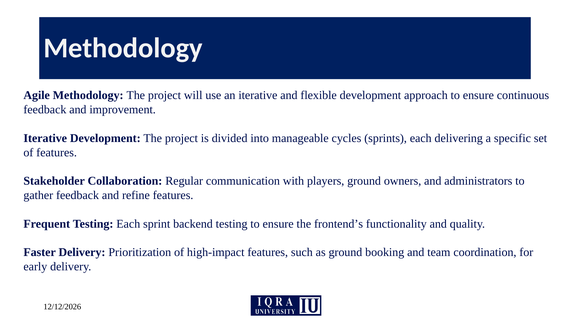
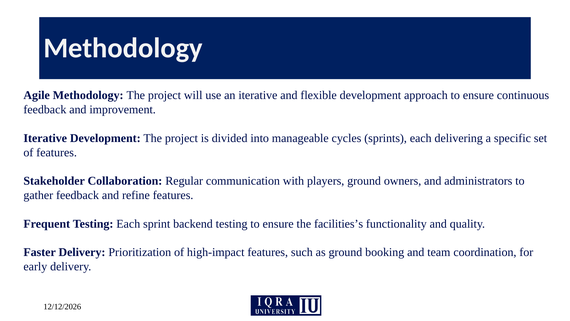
frontend’s: frontend’s -> facilities’s (339, 224)
